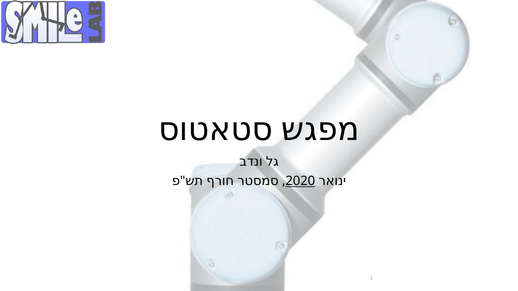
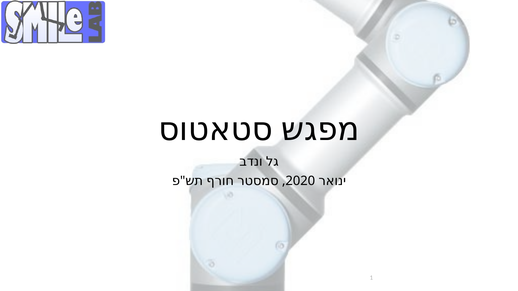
2020 underline: present -> none (300, 181)
